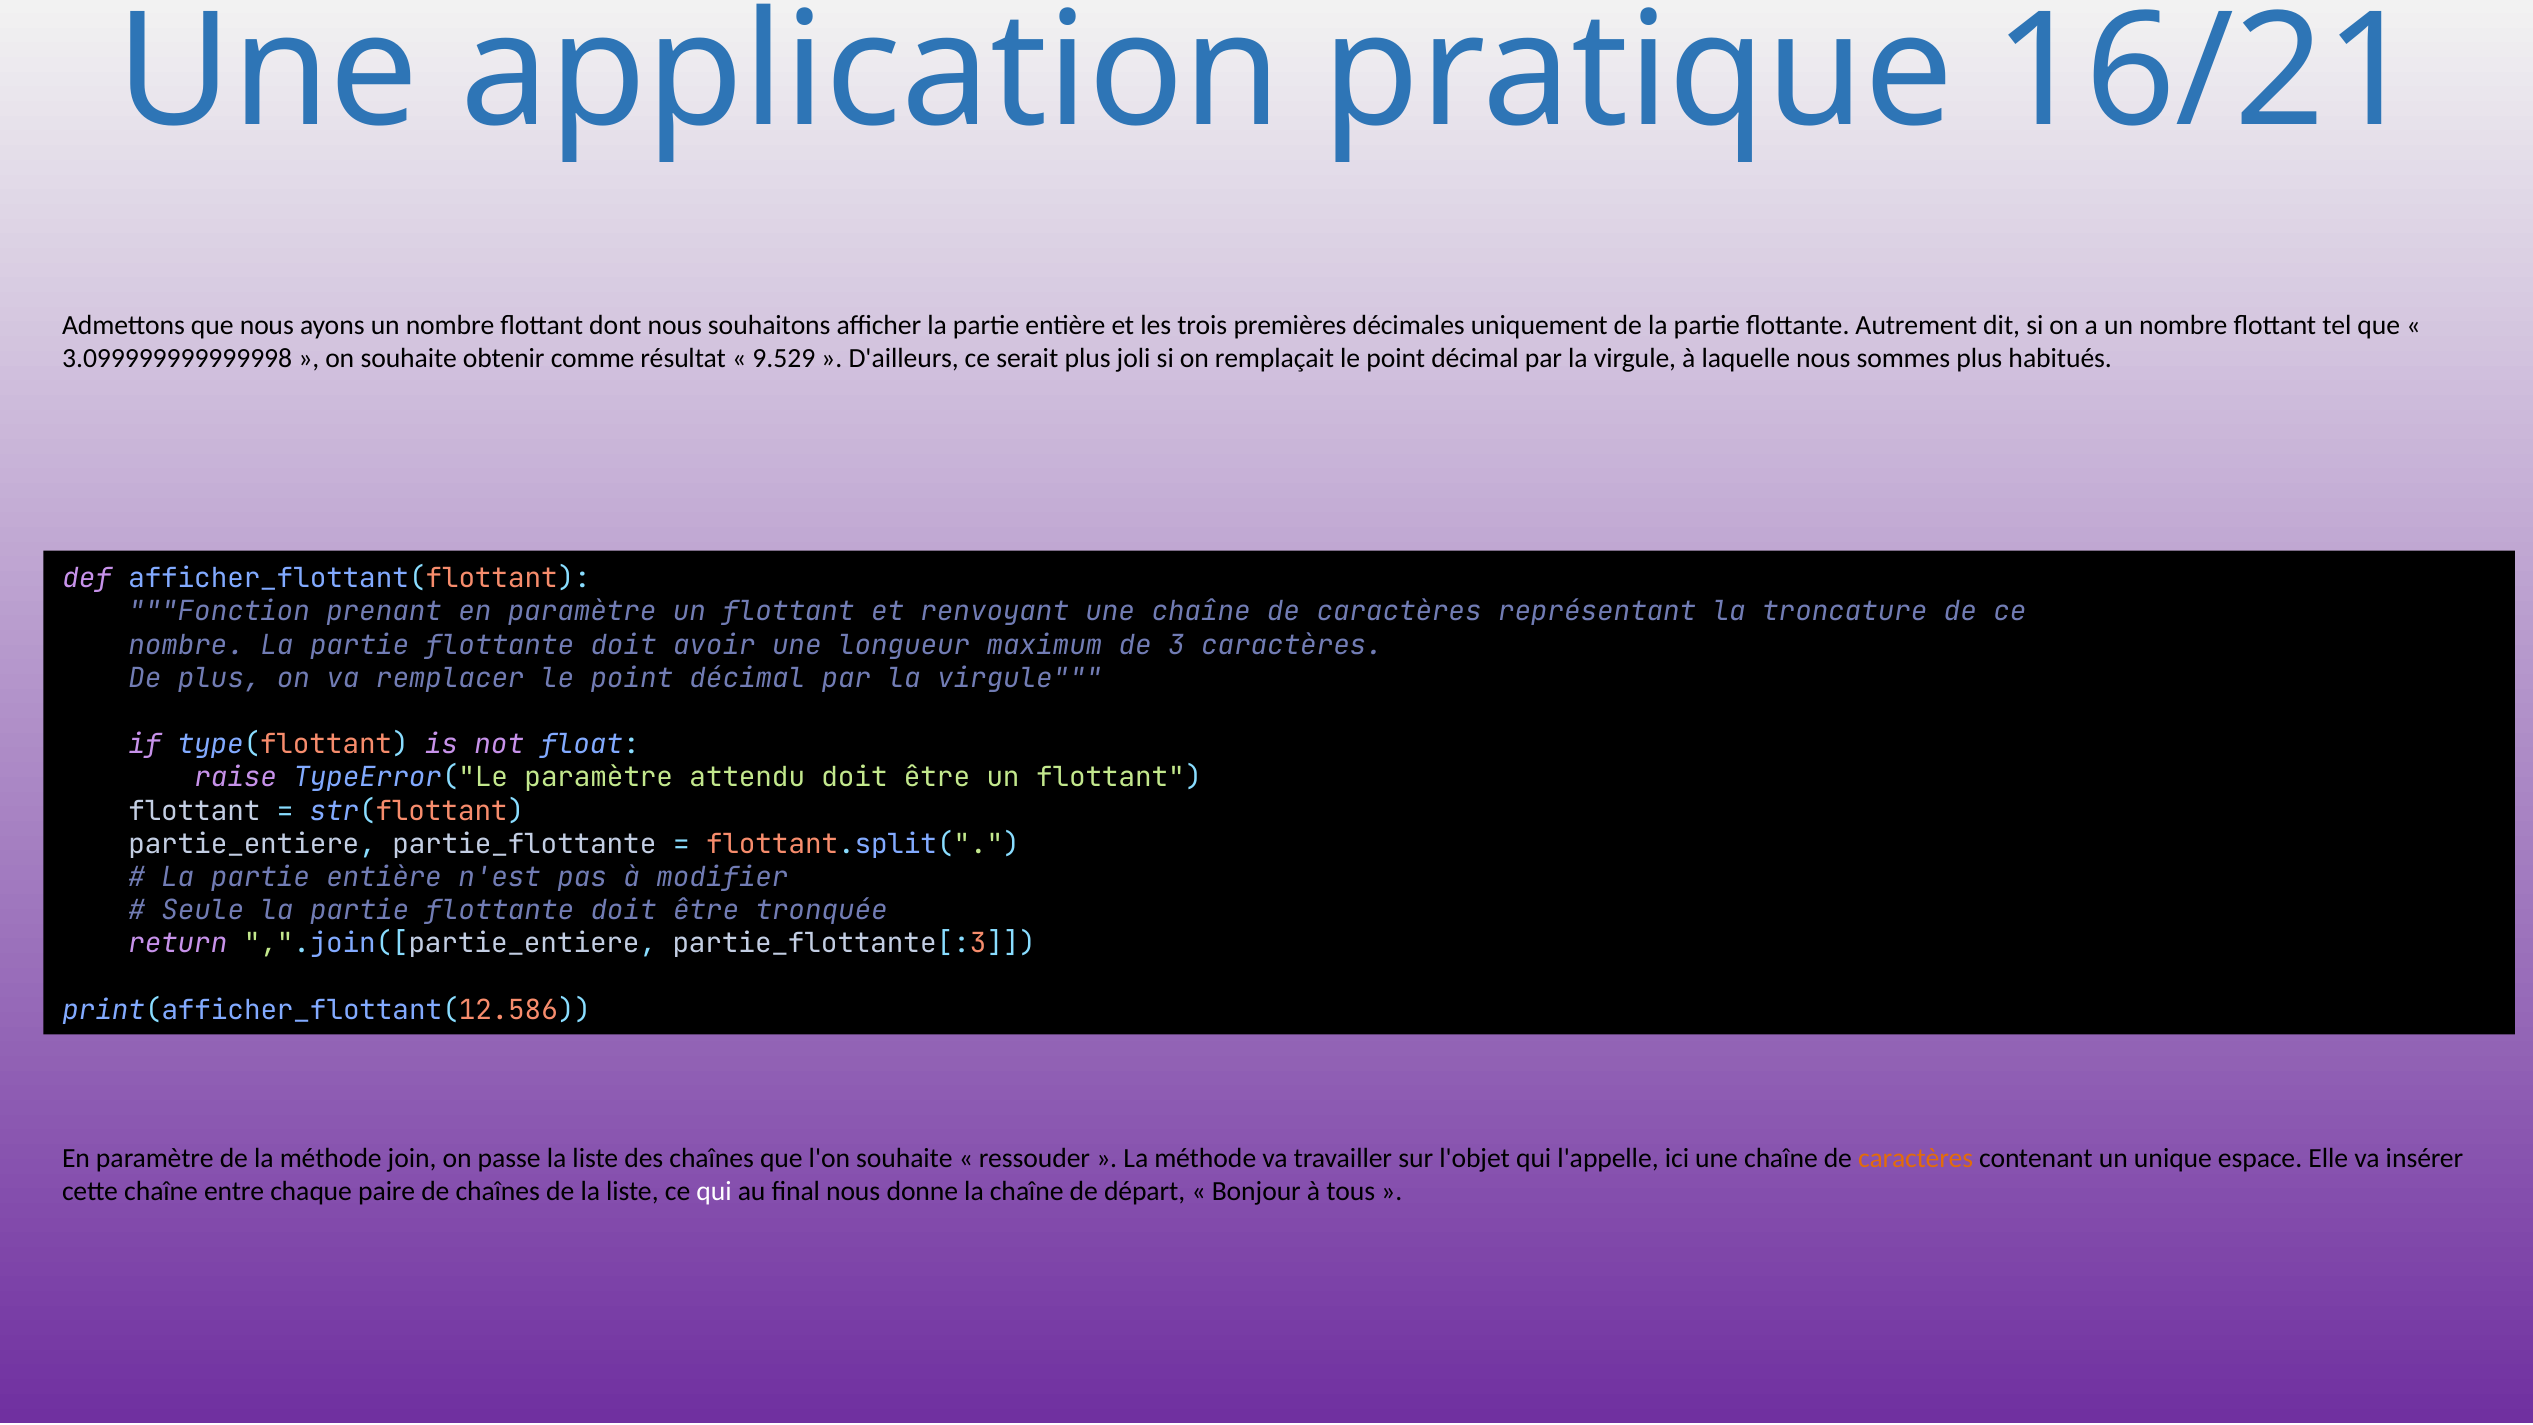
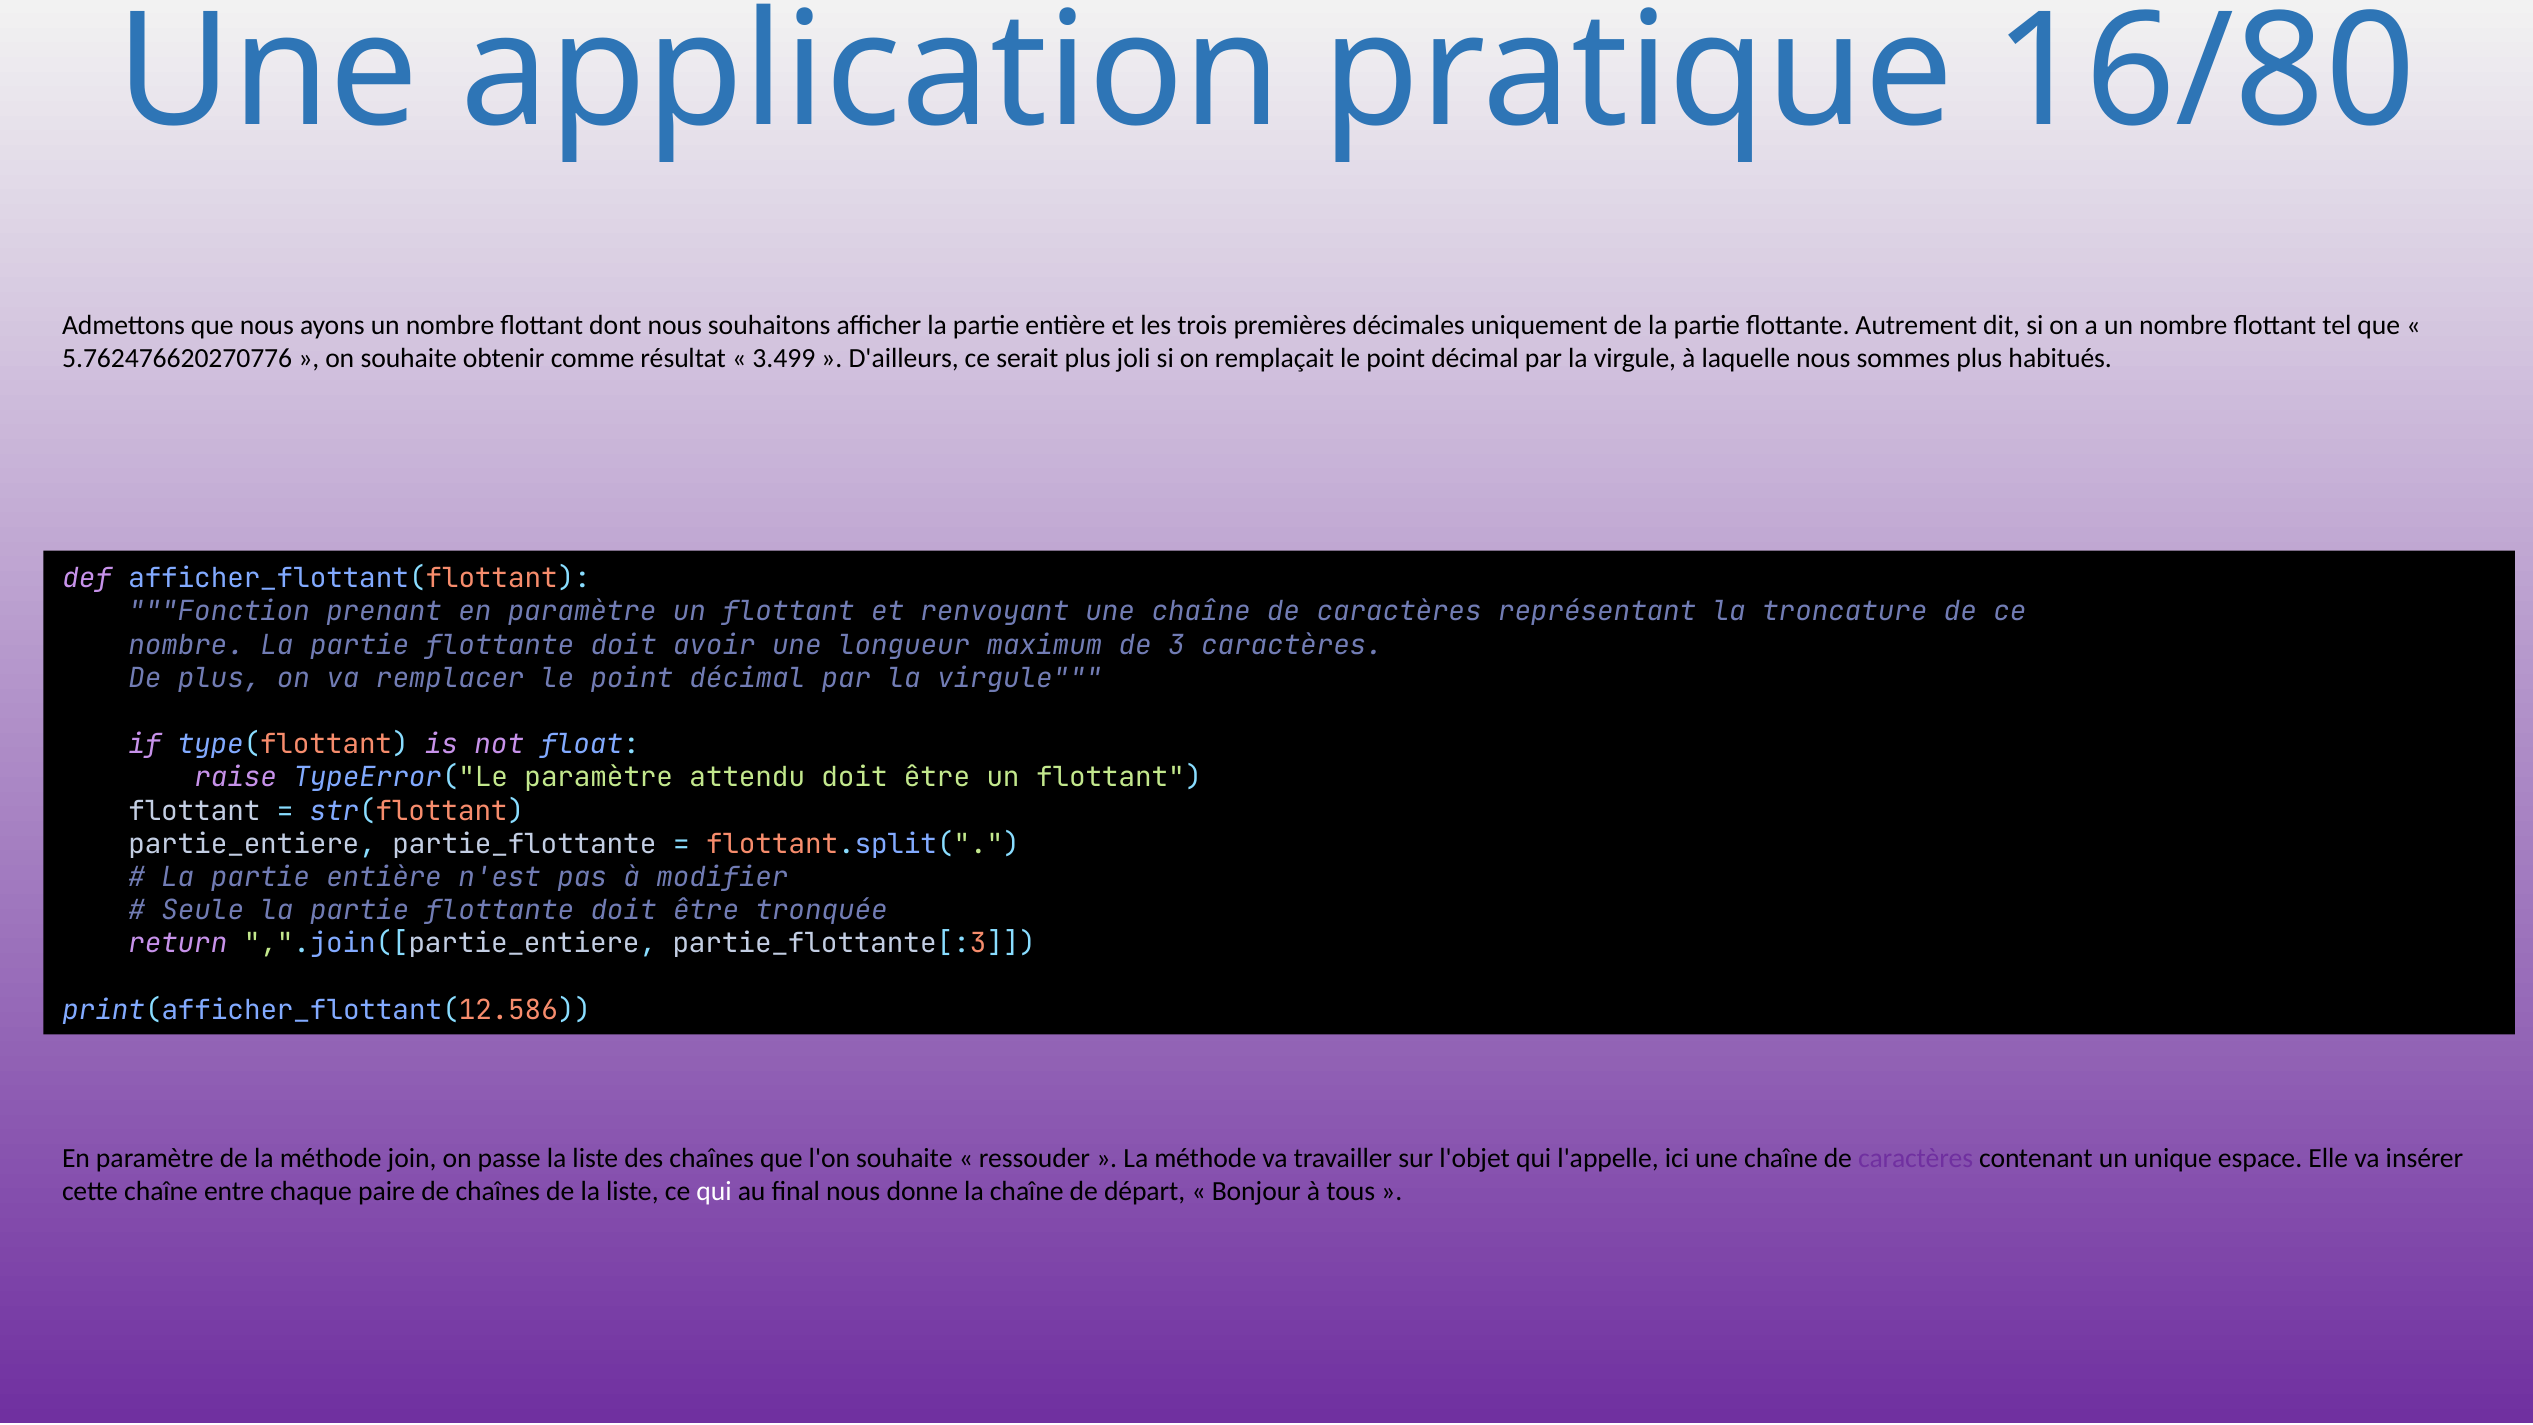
16/21: 16/21 -> 16/80 (2205, 73)
3.099999999999998: 3.099999999999998 -> 5.762476620270776 (177, 358)
9.529: 9.529 -> 3.499 (784, 358)
caractères colour: orange -> purple (1916, 1158)
